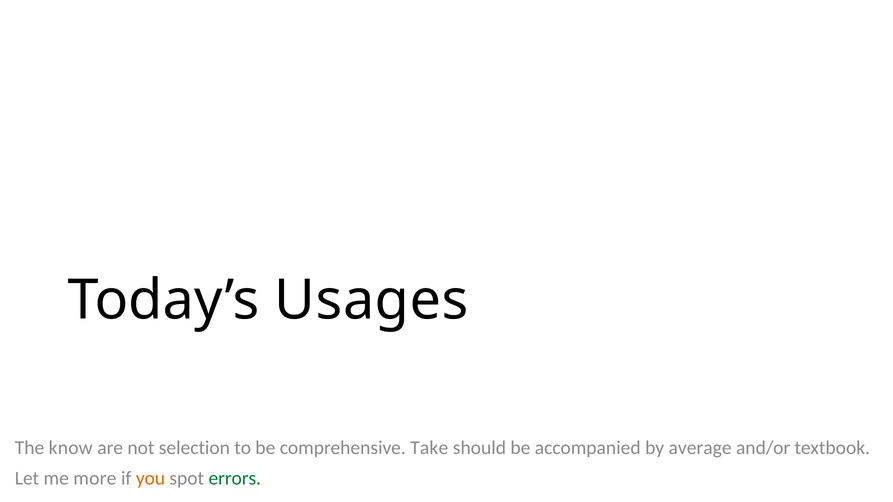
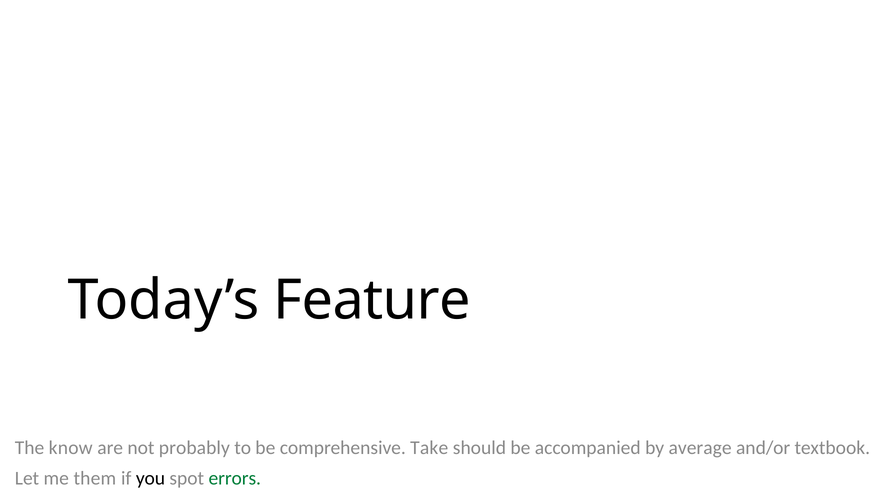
Usages: Usages -> Feature (372, 300)
selection: selection -> probably (194, 448)
more: more -> them (95, 478)
you colour: orange -> black (150, 478)
